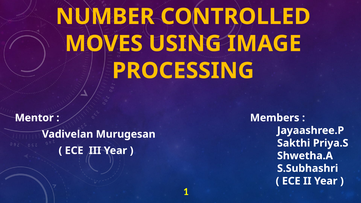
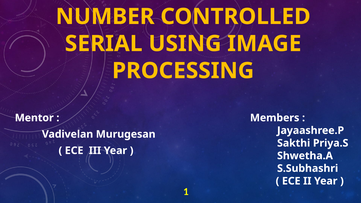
MOVES: MOVES -> SERIAL (104, 44)
